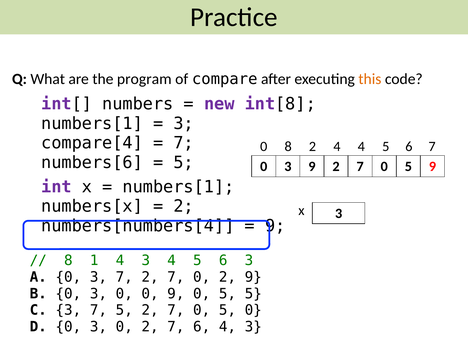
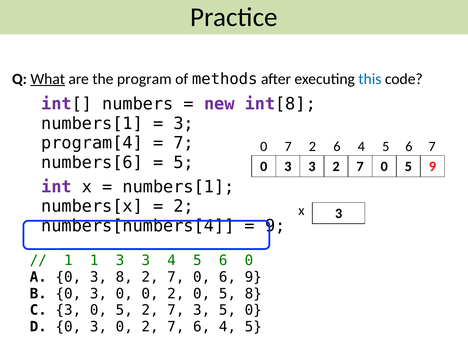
What underline: none -> present (48, 79)
compare: compare -> methods (225, 79)
this colour: orange -> blue (370, 79)
compare[4: compare[4 -> program[4 (92, 143)
0 8: 8 -> 7 (288, 147)
2 4: 4 -> 6 (337, 147)
0 3 9: 9 -> 3 (312, 166)
8: 8 -> 1 (68, 260)
1 4: 4 -> 3 (120, 260)
6 3: 3 -> 0 (249, 260)
0 3 7: 7 -> 8 (124, 277)
7 0 2: 2 -> 6 (227, 277)
0 0 9: 9 -> 2 (176, 294)
5 5: 5 -> 8 (253, 294)
C 3 7: 7 -> 0 (98, 310)
5 2 7 0: 0 -> 3 (202, 310)
7 6 4 3: 3 -> 5 (253, 327)
